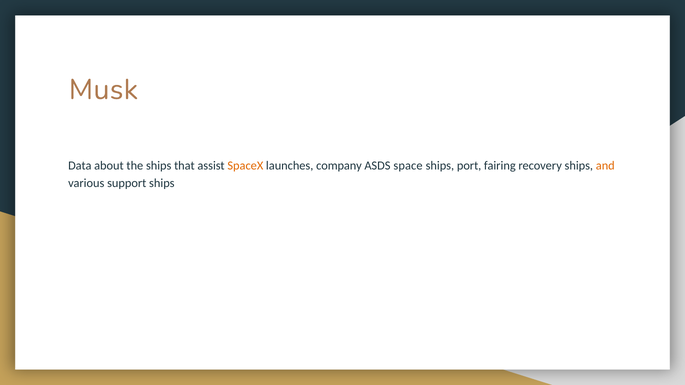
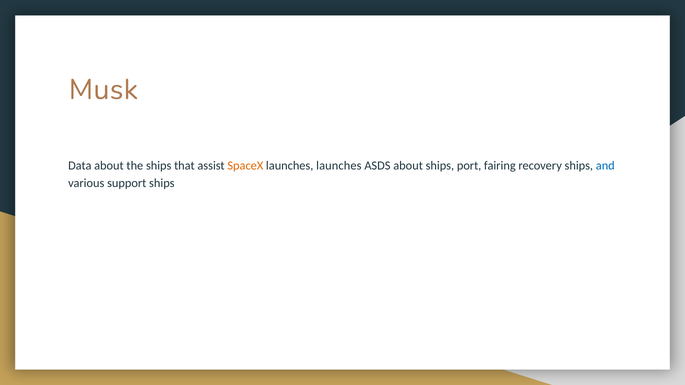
launches company: company -> launches (339, 166)
ASDS space: space -> about (408, 166)
and colour: orange -> blue (605, 166)
